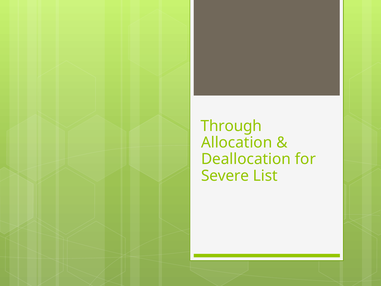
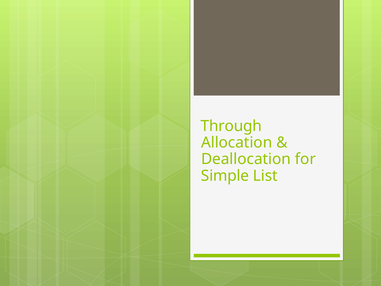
Severe: Severe -> Simple (225, 176)
